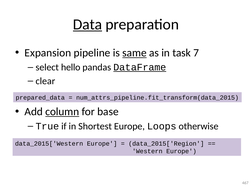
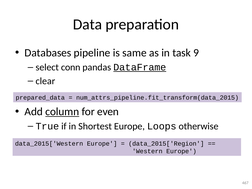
Data underline: present -> none (88, 24)
Expansion: Expansion -> Databases (48, 53)
same underline: present -> none (134, 53)
7: 7 -> 9 (196, 53)
hello: hello -> conn (71, 67)
base: base -> even (108, 112)
